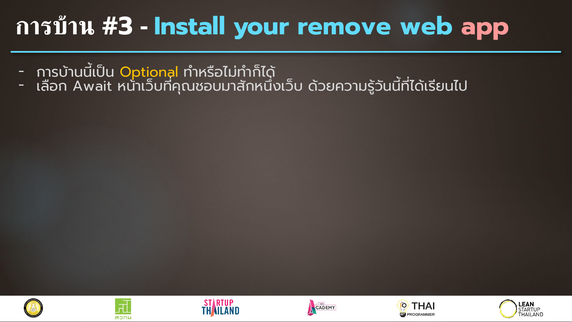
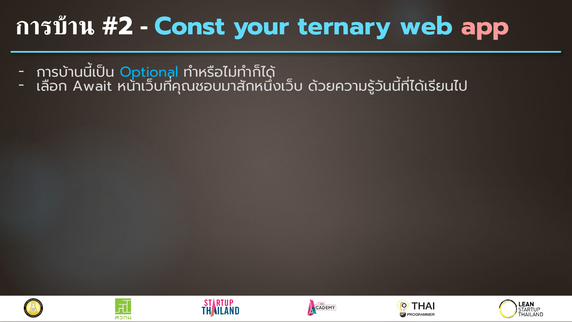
3: 3 -> 2 (126, 26)
Install: Install -> Const (190, 26)
remove: remove -> ternary (344, 26)
Optional colour: yellow -> light blue (149, 72)
